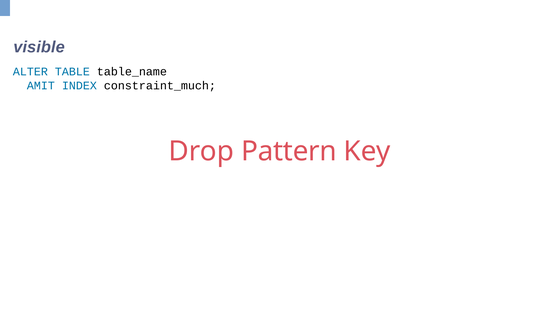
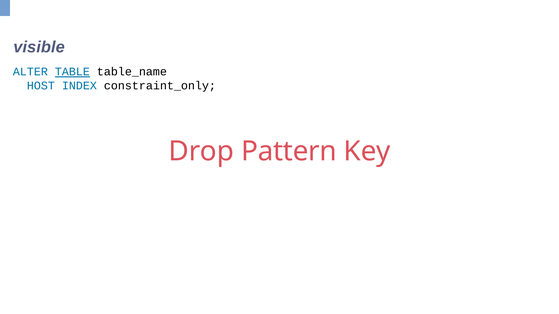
TABLE underline: none -> present (72, 72)
AMIT: AMIT -> HOST (41, 86)
constraint_much: constraint_much -> constraint_only (160, 86)
